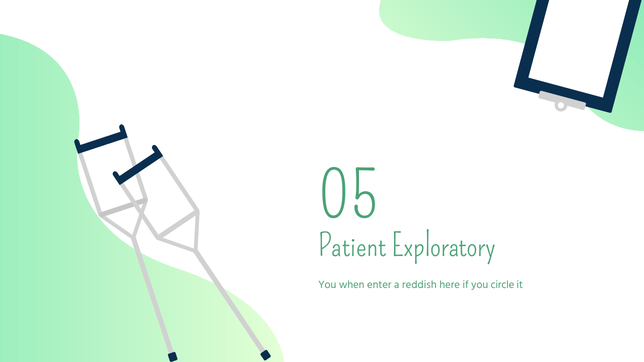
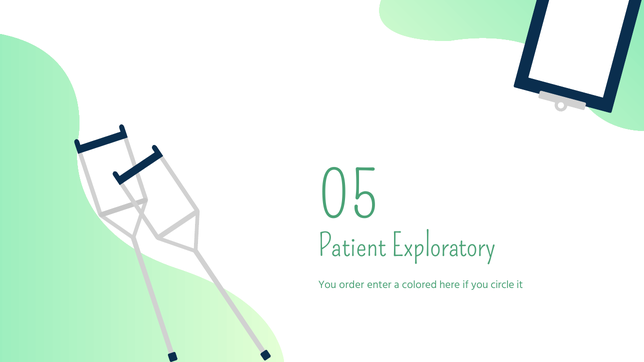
when: when -> order (352, 285)
reddish: reddish -> colored (419, 285)
